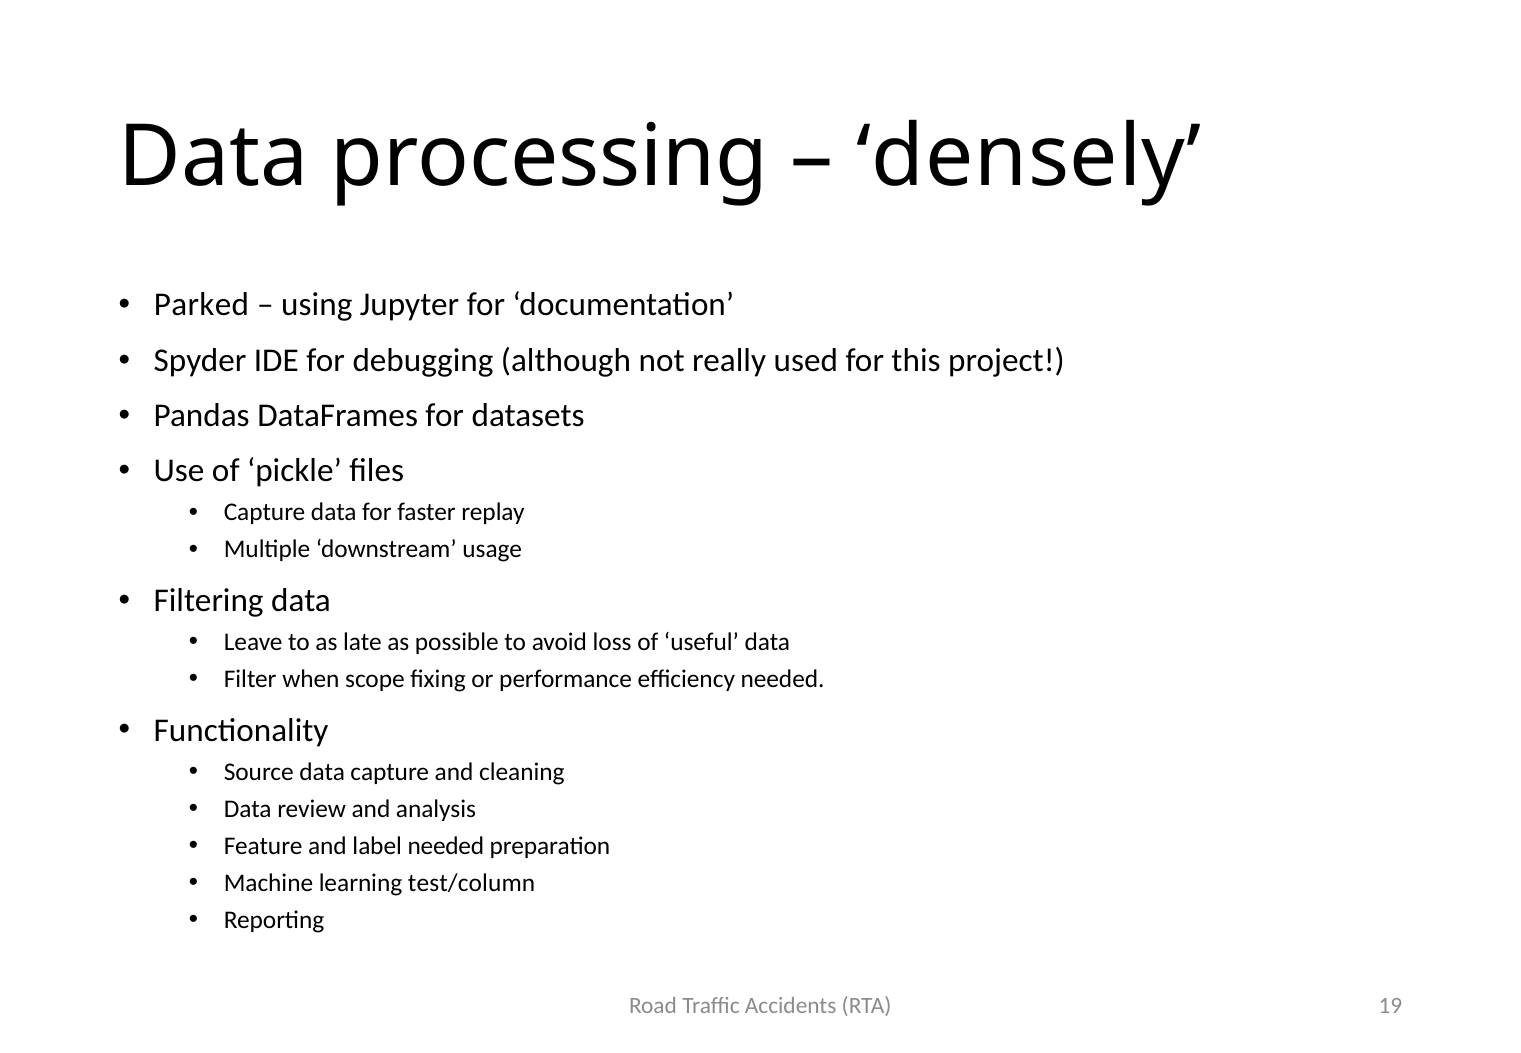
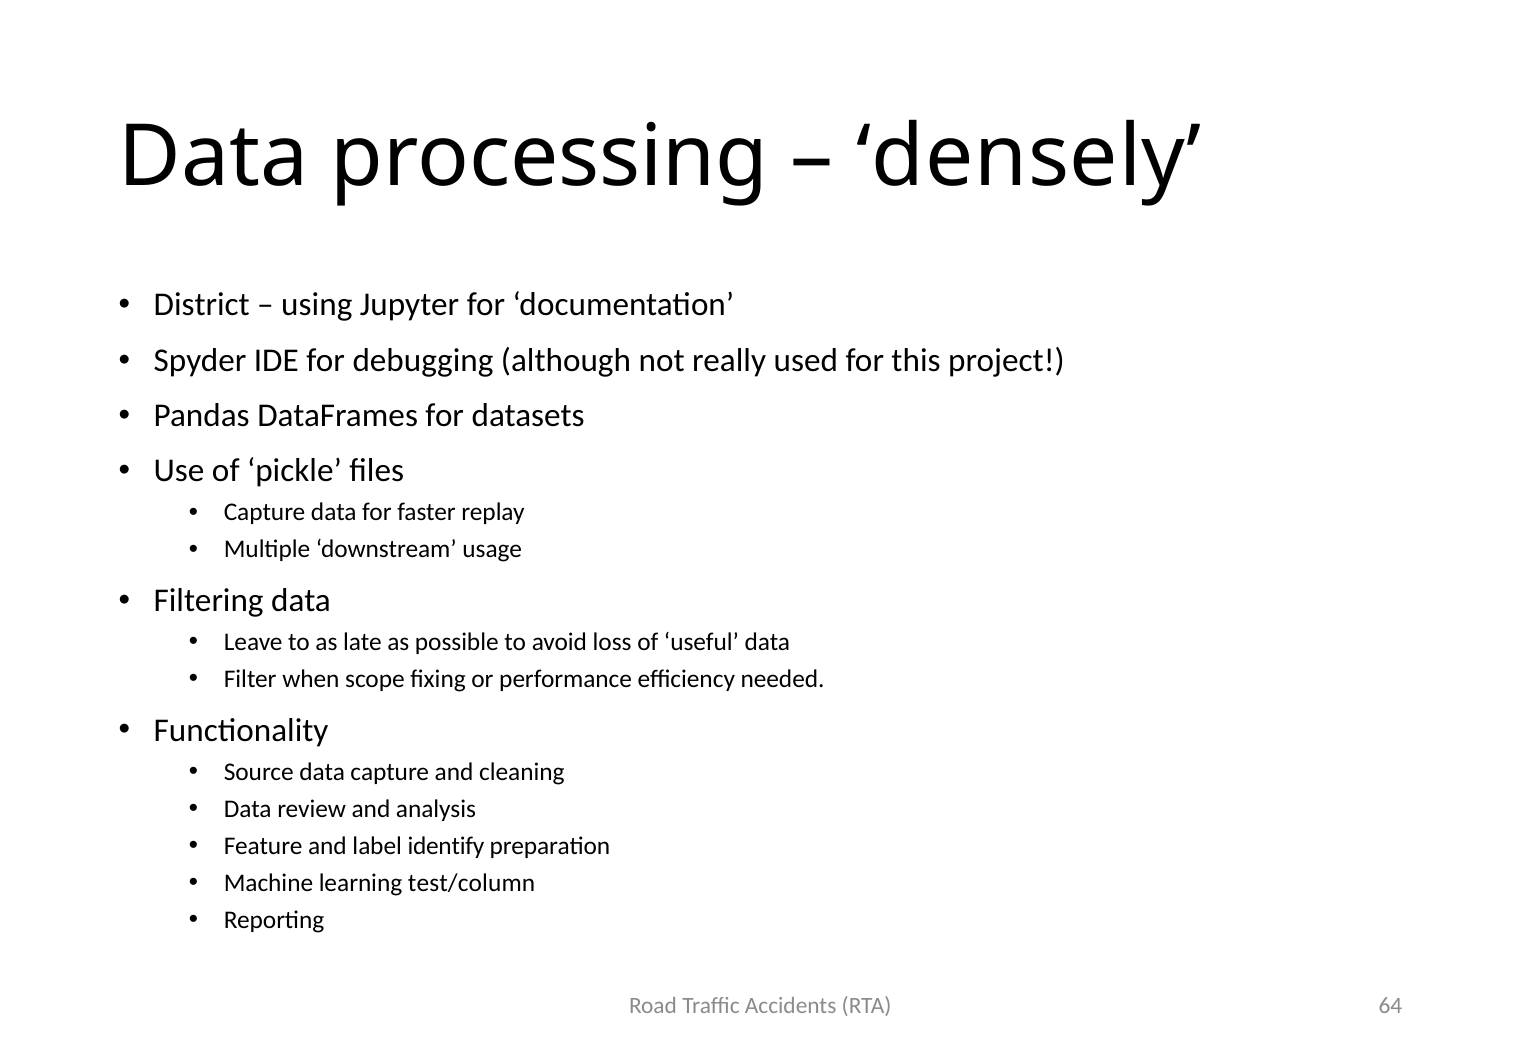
Parked: Parked -> District (202, 305)
label needed: needed -> identify (446, 846)
19: 19 -> 64 (1391, 1005)
